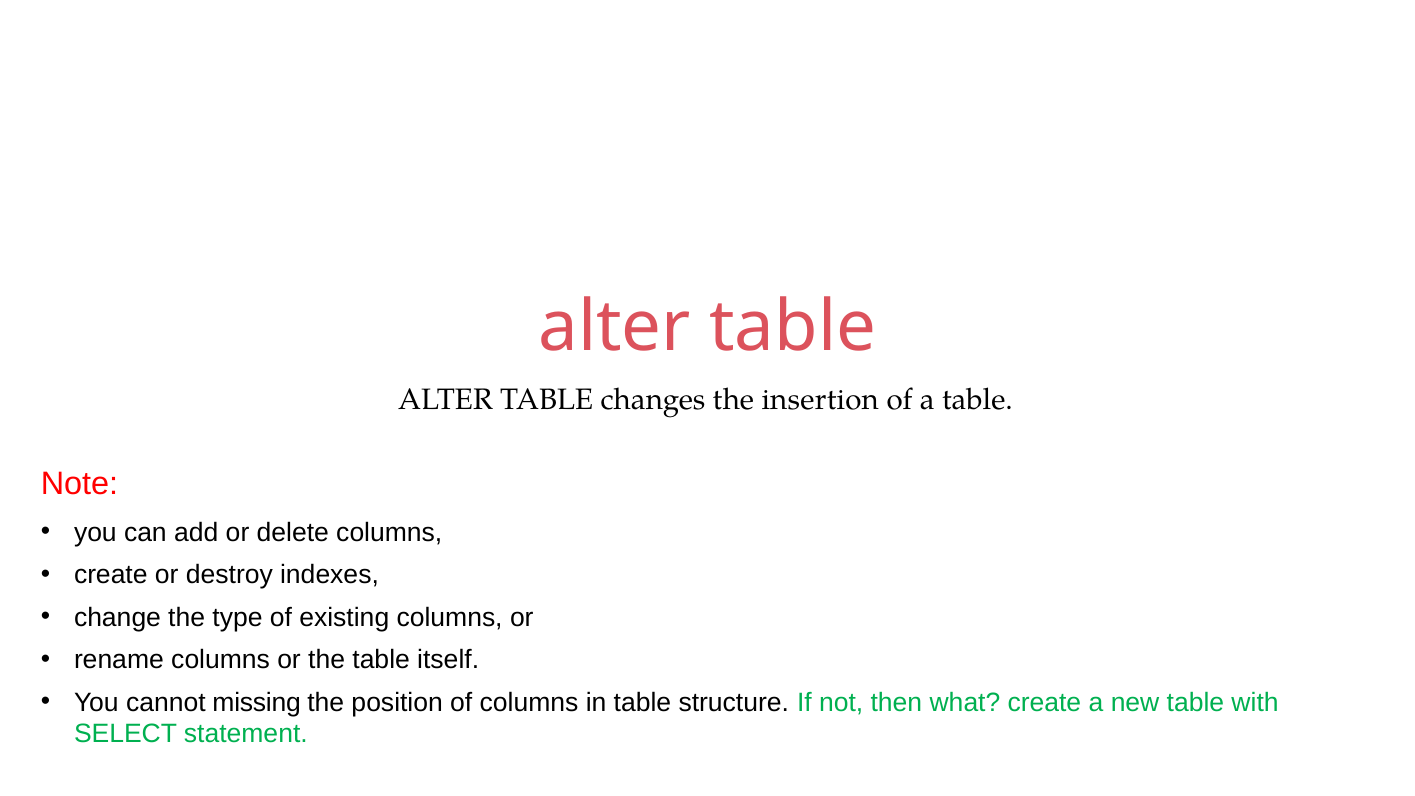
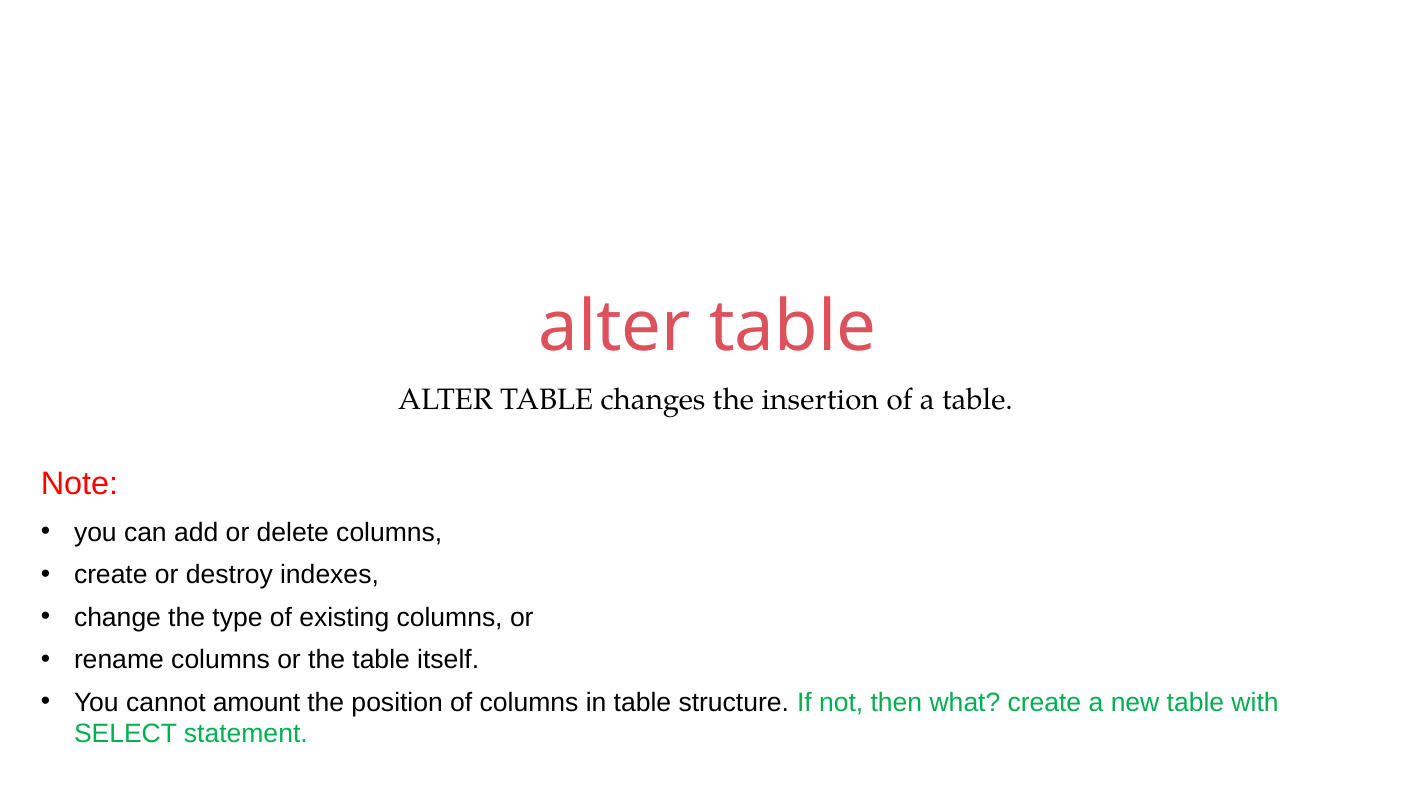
missing: missing -> amount (257, 702)
